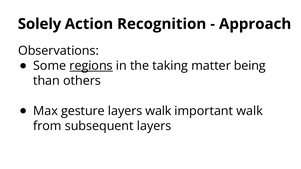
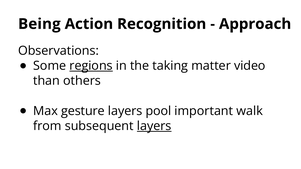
Solely: Solely -> Being (39, 24)
being: being -> video (250, 66)
layers walk: walk -> pool (158, 111)
layers underline: none -> present (154, 126)
